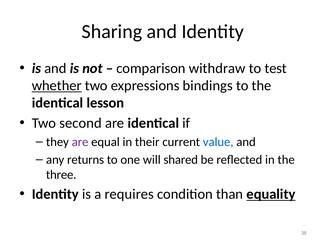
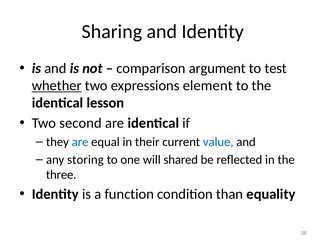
withdraw: withdraw -> argument (217, 68)
bindings: bindings -> element (208, 86)
are colour: purple -> blue (80, 142)
returns: returns -> storing (85, 160)
requires: requires -> function (129, 195)
equality underline: present -> none (271, 195)
